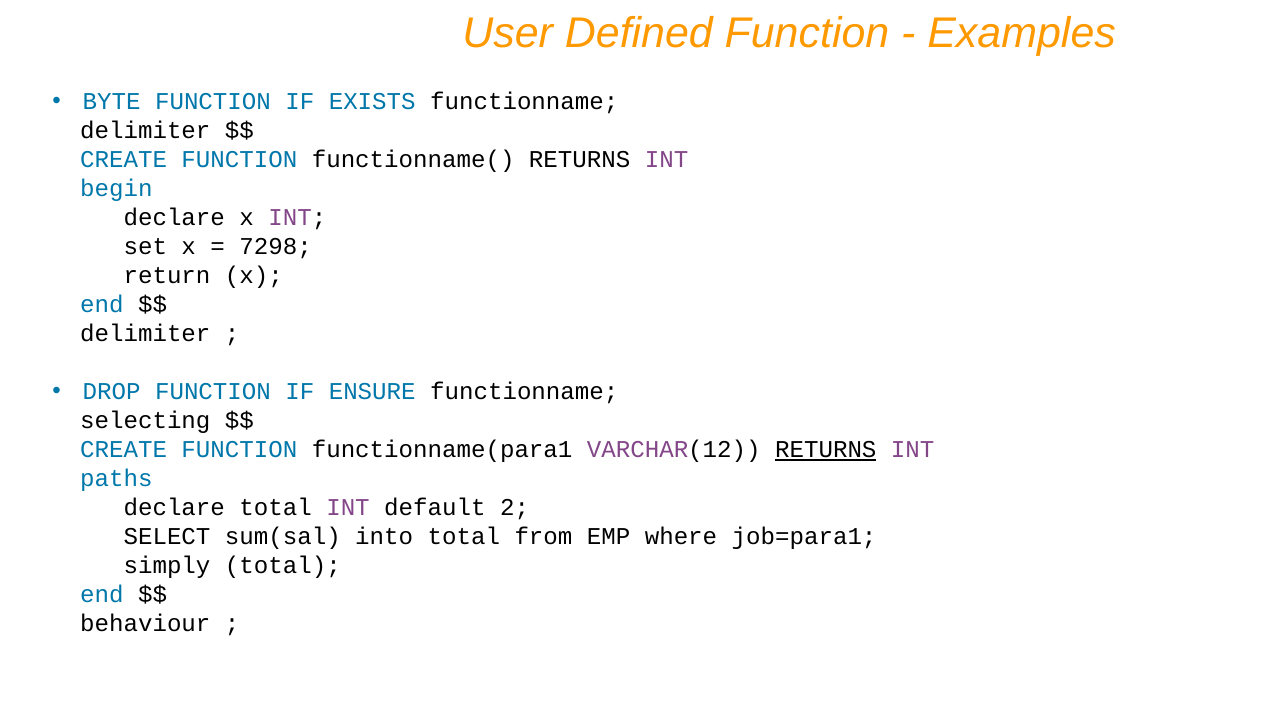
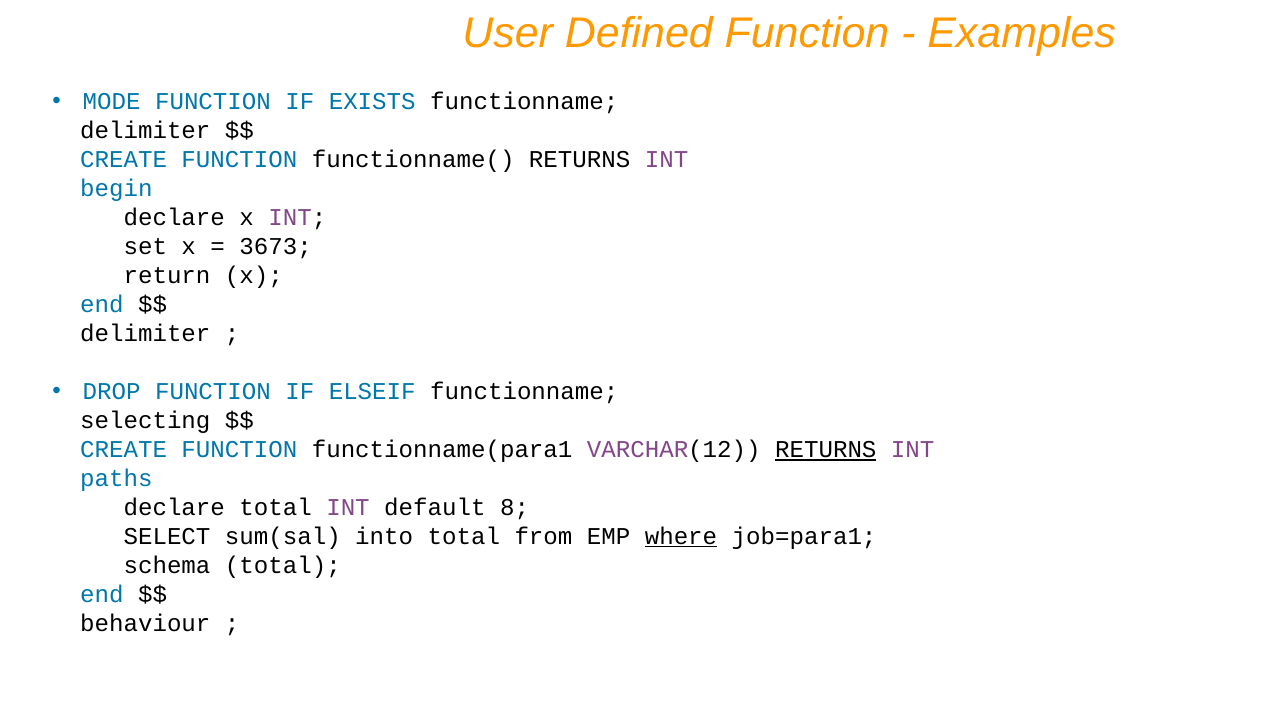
BYTE: BYTE -> MODE (112, 102)
7298: 7298 -> 3673 (276, 247)
ENSURE: ENSURE -> ELSEIF (372, 391)
2: 2 -> 8 (515, 507)
where underline: none -> present (681, 536)
simply: simply -> schema (167, 565)
